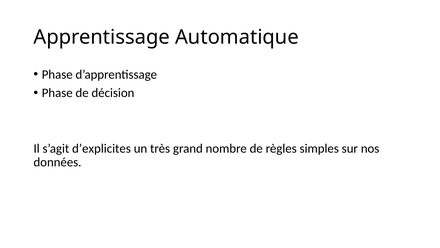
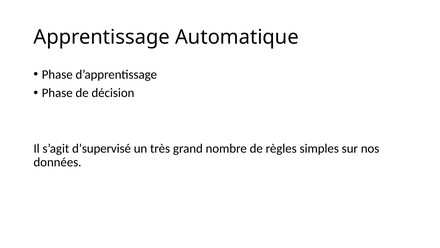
d’explicites: d’explicites -> d’supervisé (102, 148)
